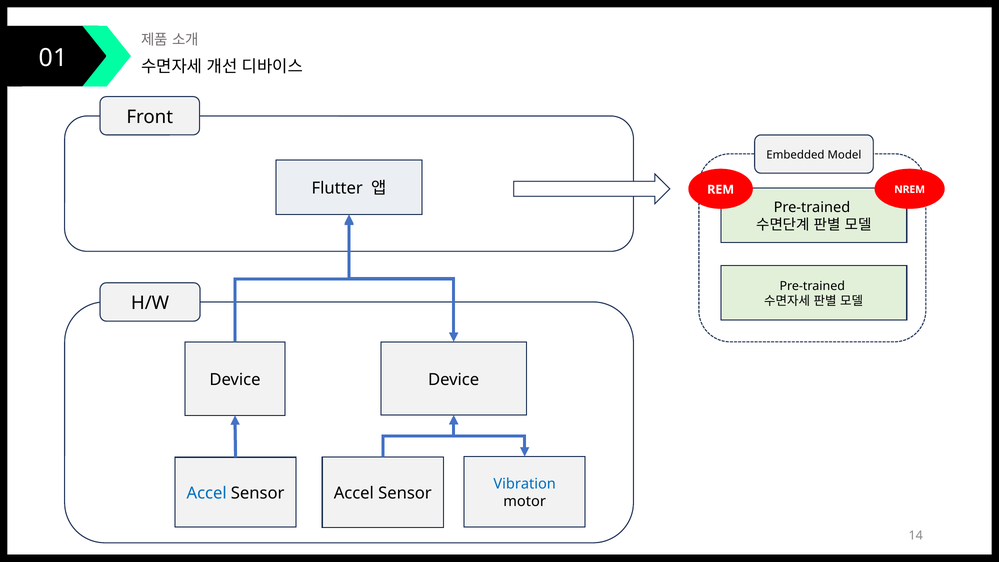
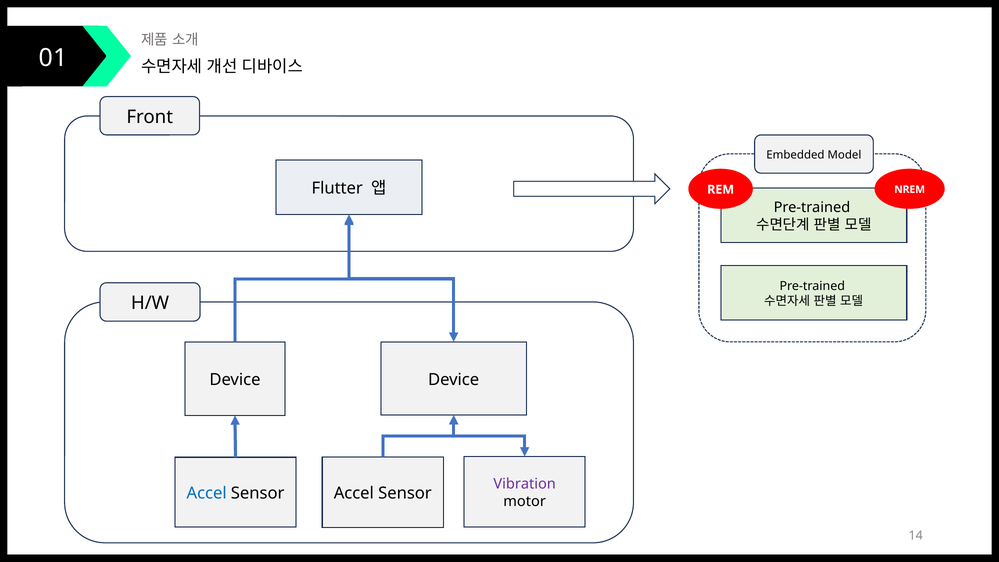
Vibration colour: blue -> purple (525, 484)
